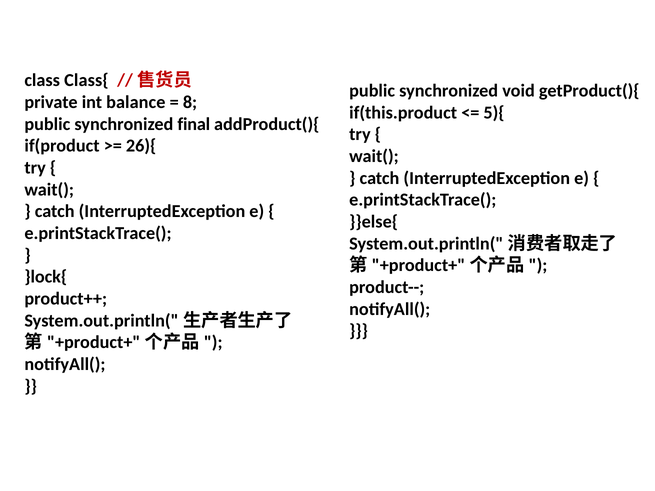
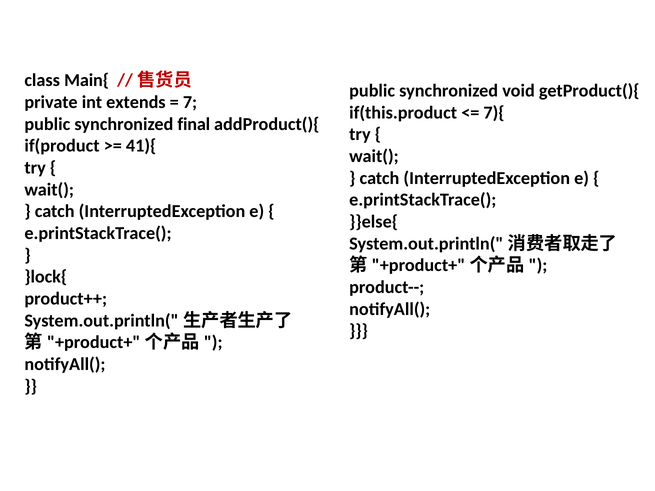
Class{: Class{ -> Main{ (87, 81)
balance: balance -> extends (136, 102)
8: 8 -> 7 (190, 102)
5){: 5){ -> 7){ (494, 113)
26){: 26){ -> 41){ (141, 146)
